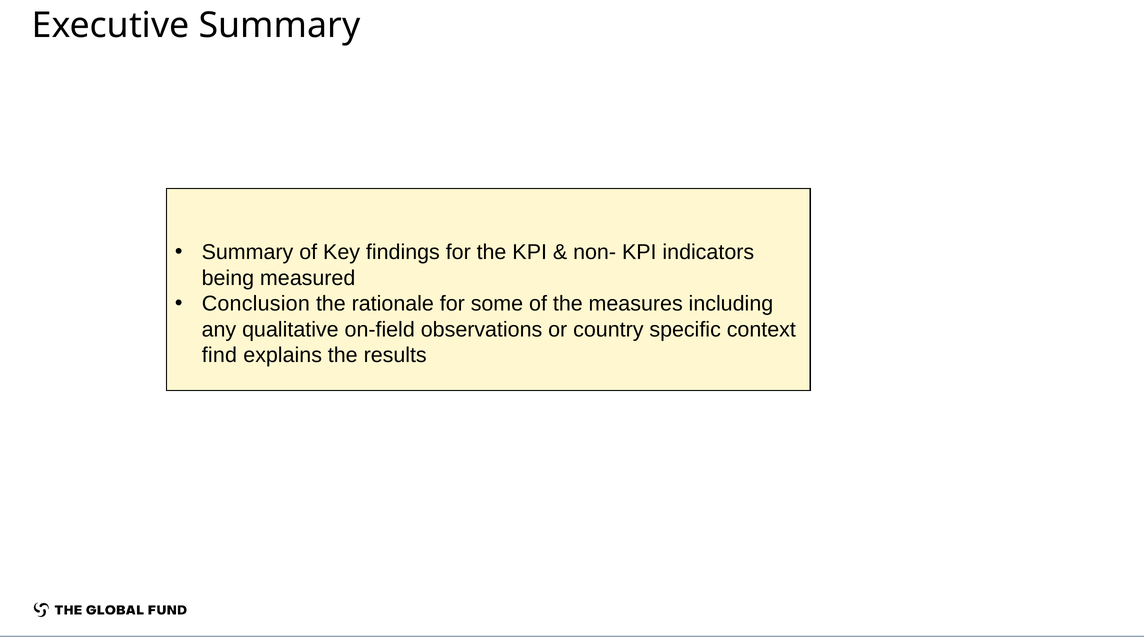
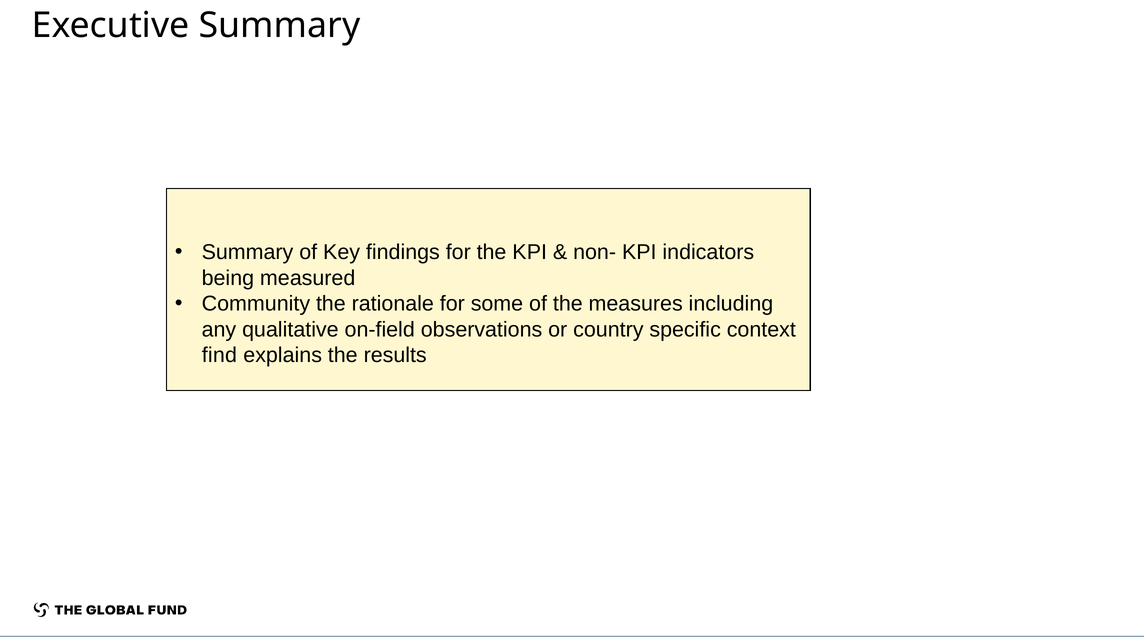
Conclusion: Conclusion -> Community (256, 304)
